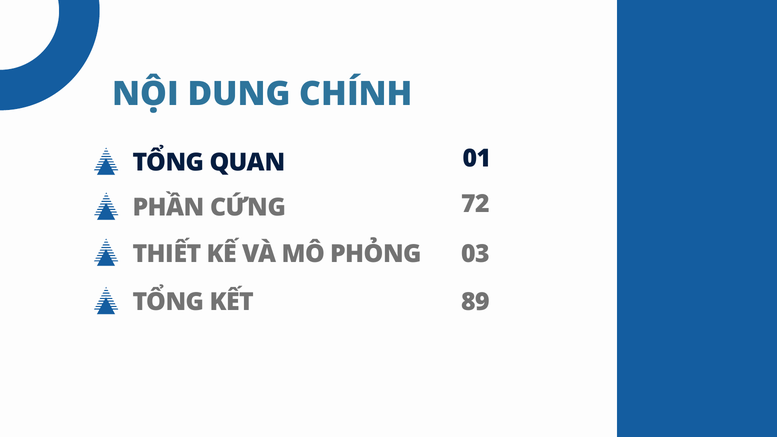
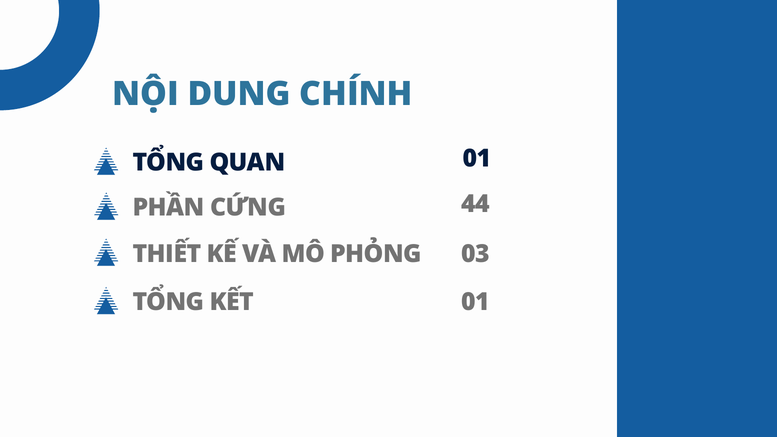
72: 72 -> 44 (476, 204)
KẾT 89: 89 -> 01 (476, 302)
